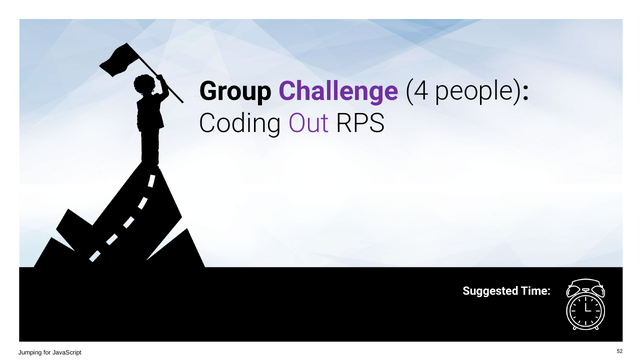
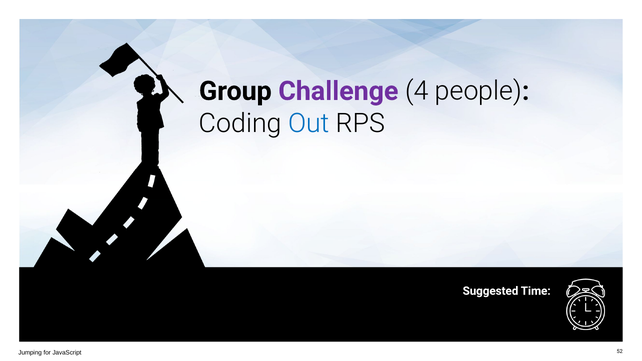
Out colour: purple -> blue (309, 123)
